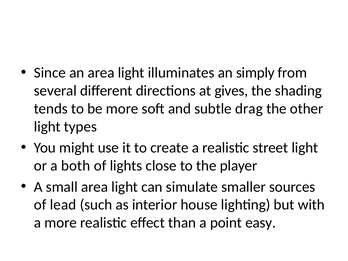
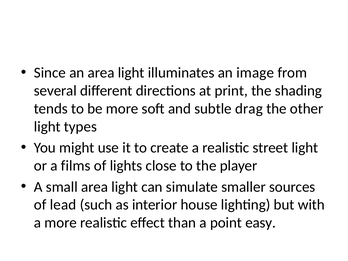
simply: simply -> image (255, 73)
gives: gives -> print (231, 91)
both: both -> films (76, 166)
